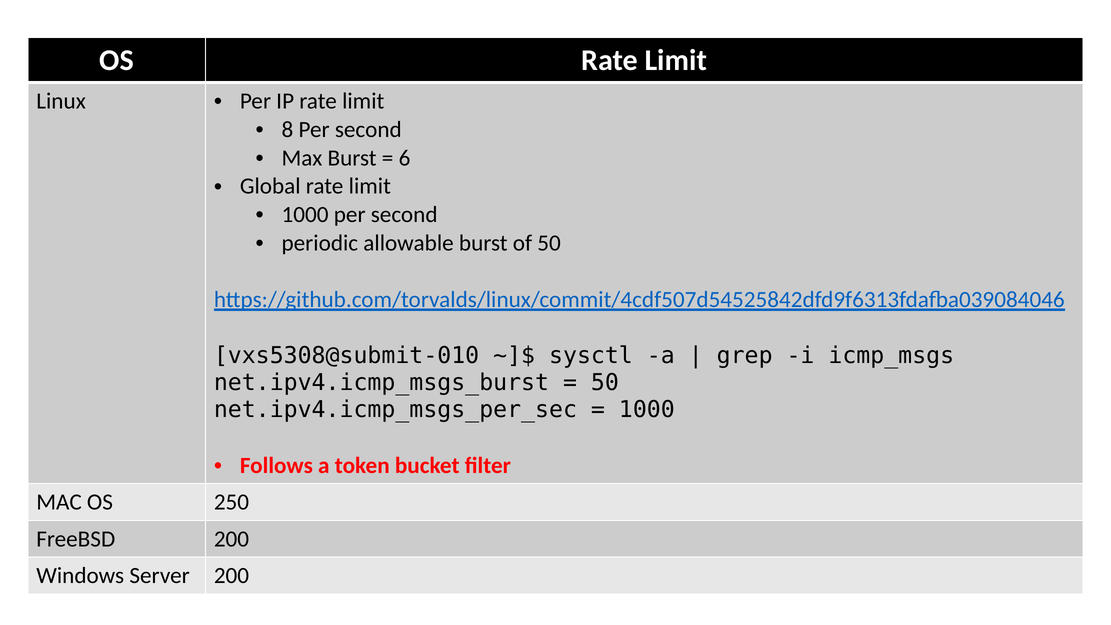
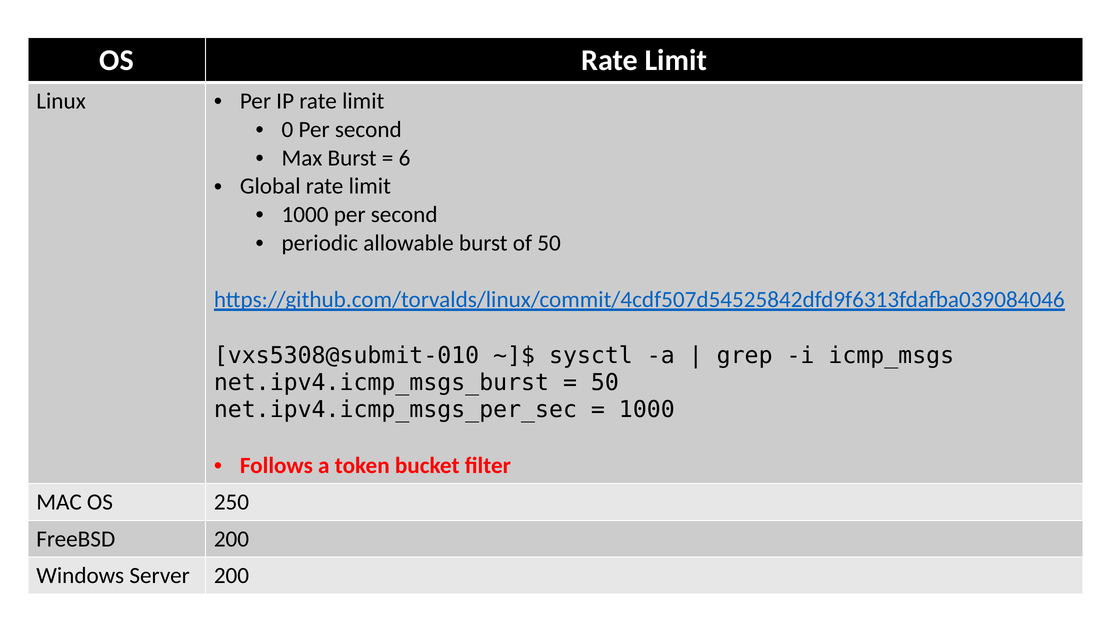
8: 8 -> 0 (287, 130)
